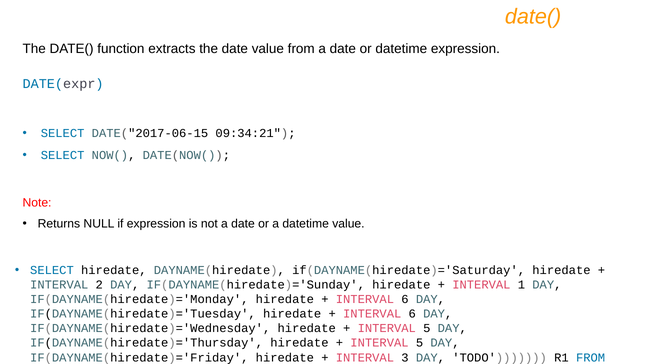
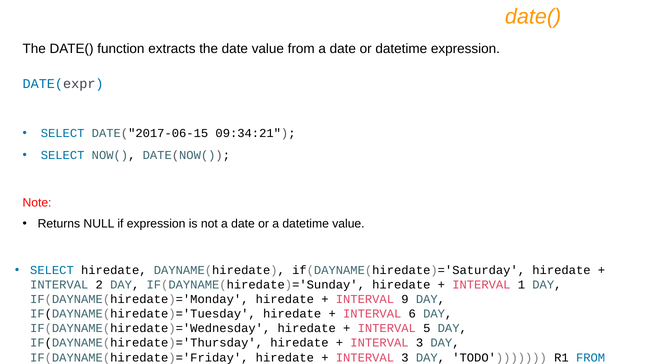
6: 6 -> 9 (405, 299)
5: 5 -> 3 (420, 343)
